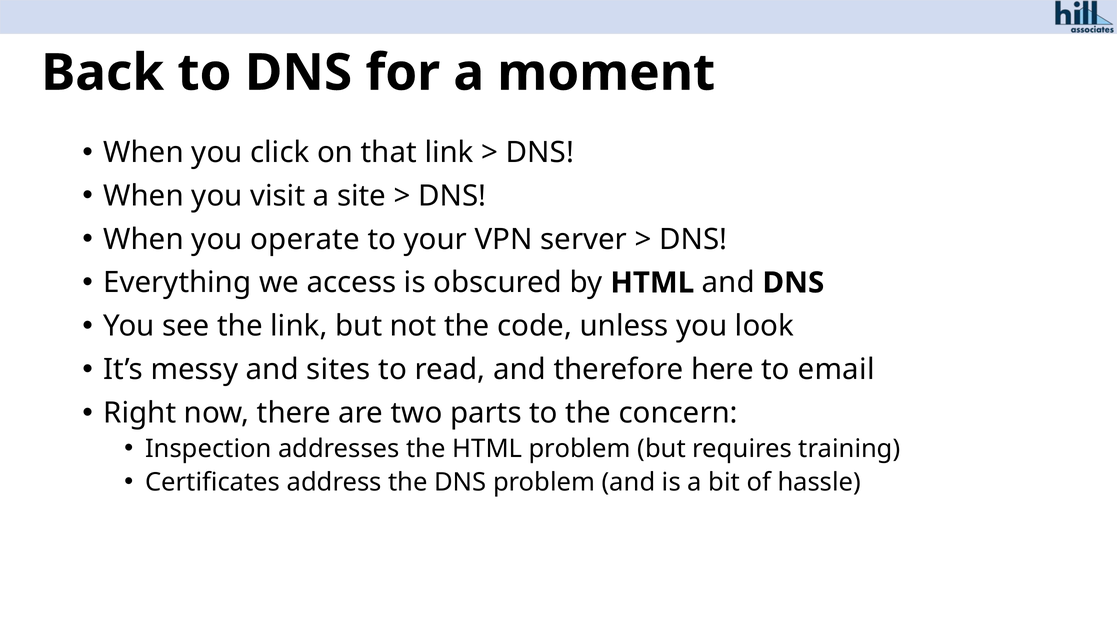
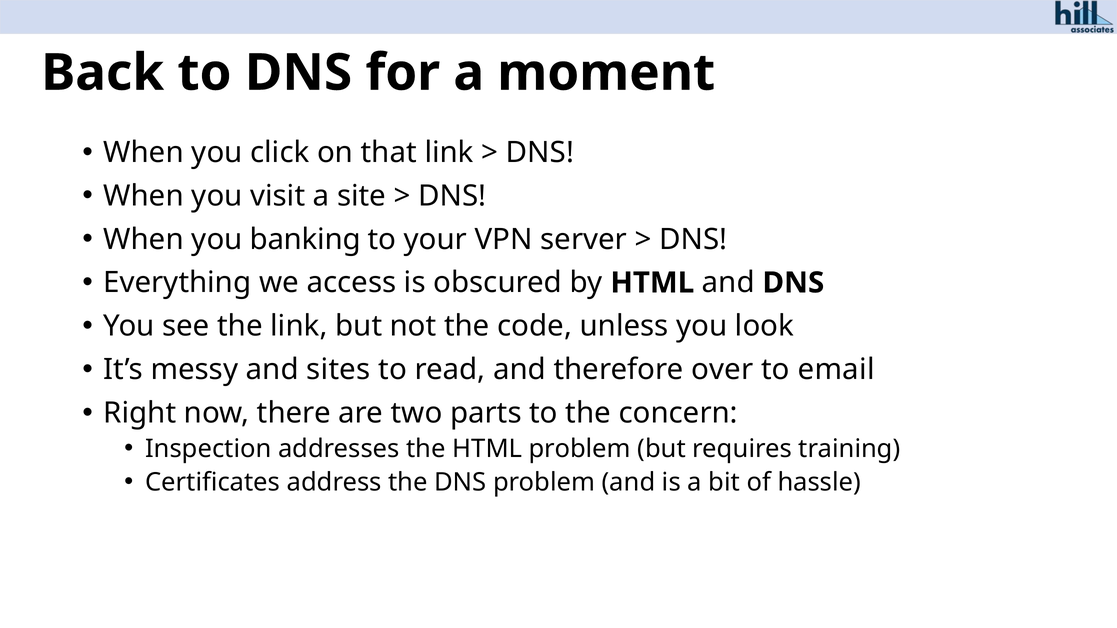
operate: operate -> banking (305, 239)
here: here -> over (722, 370)
